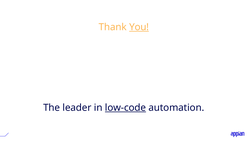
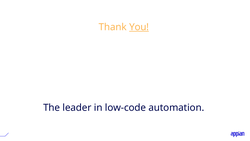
low-code underline: present -> none (125, 107)
